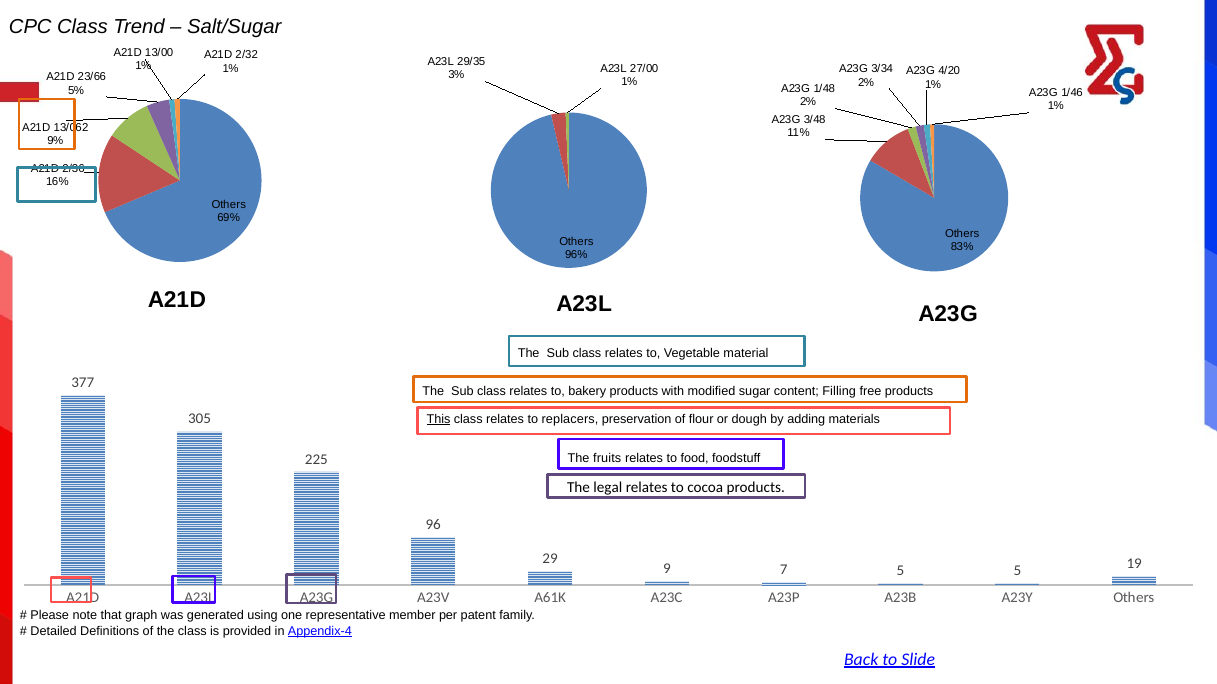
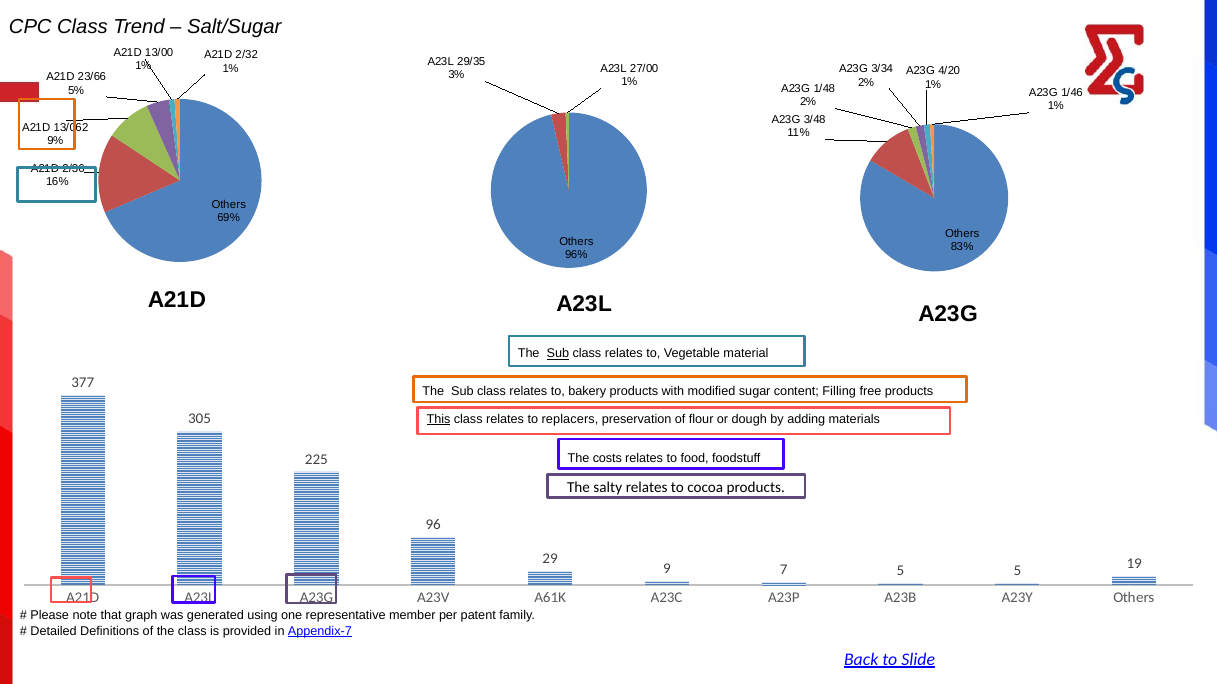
Sub underline: none -> present (558, 354)
fruits: fruits -> costs (607, 459)
legal: legal -> salty (608, 487)
Appendix-4: Appendix-4 -> Appendix-7 (320, 631)
